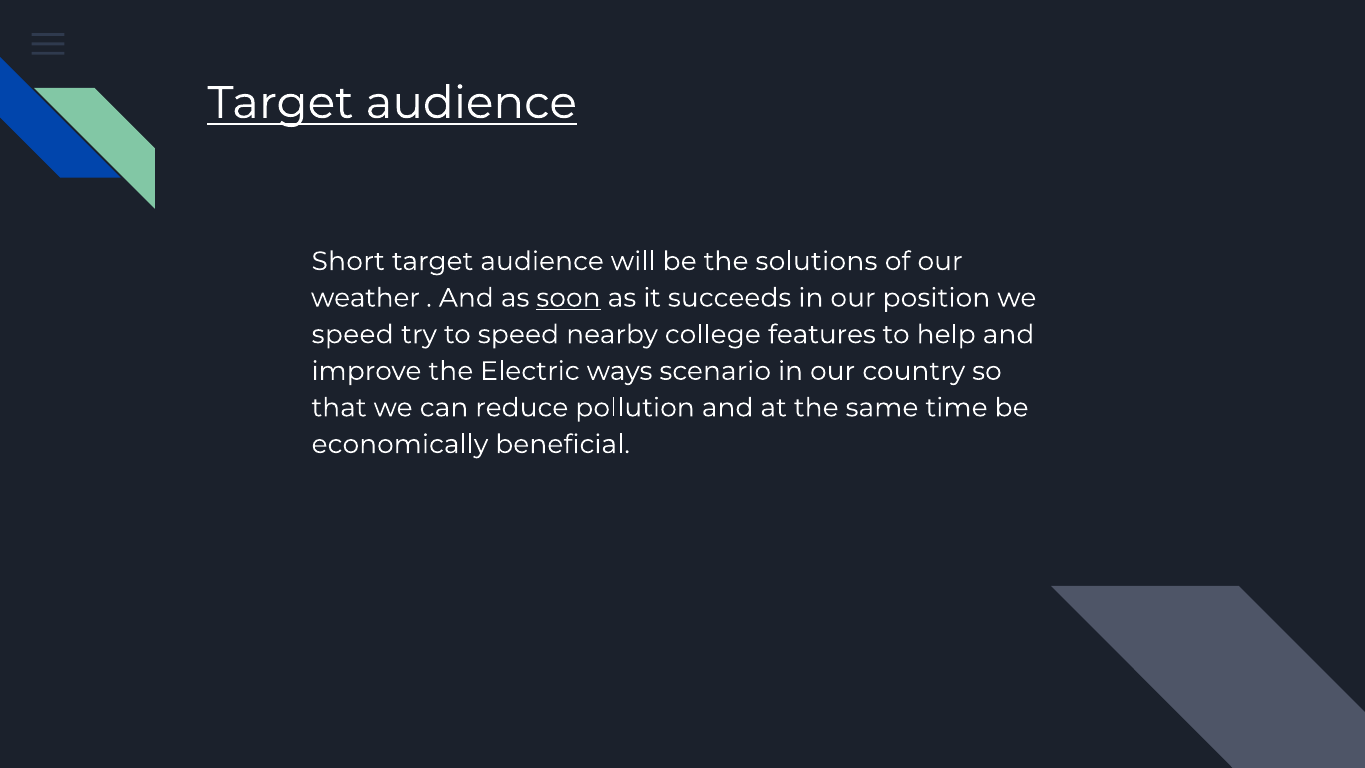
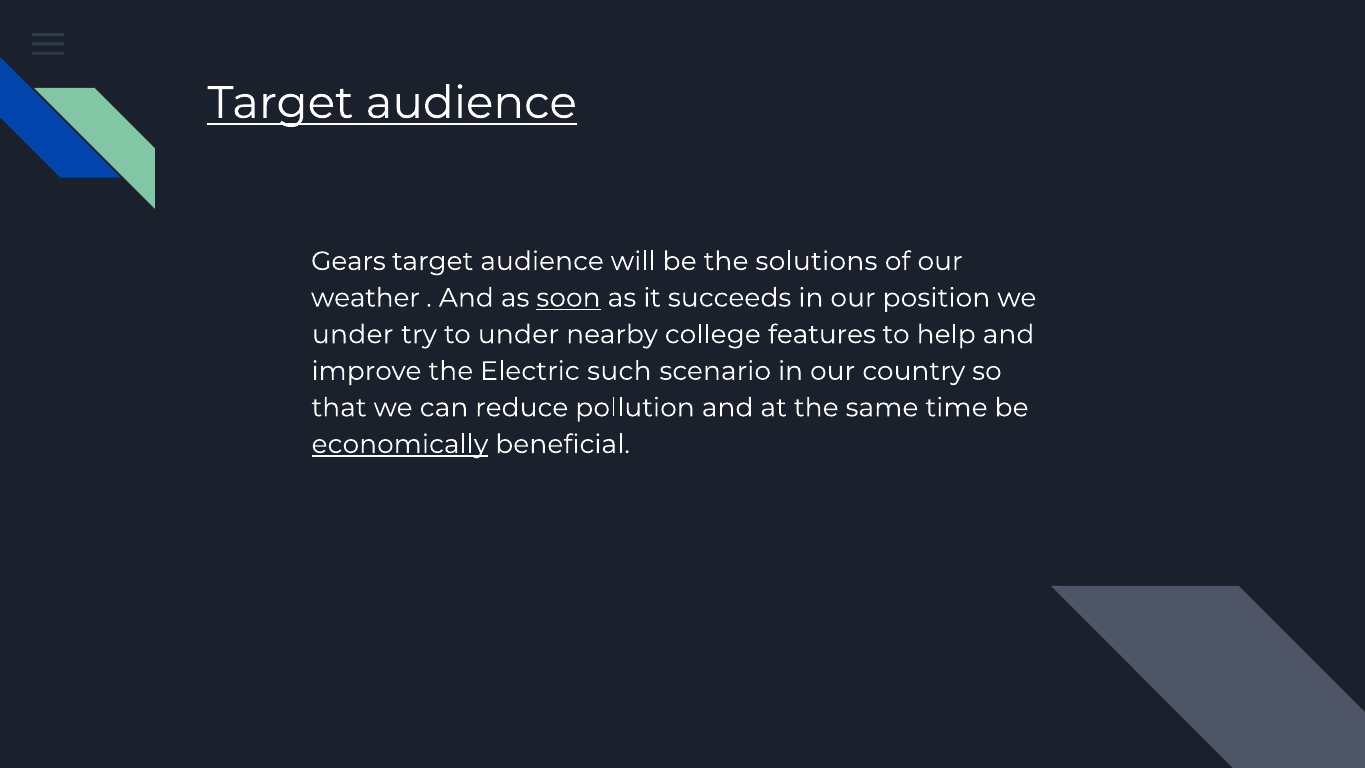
Short: Short -> Gears (348, 261)
speed: speed -> under (353, 334)
to speed: speed -> under (518, 334)
ways: ways -> such (619, 371)
economically underline: none -> present (400, 444)
